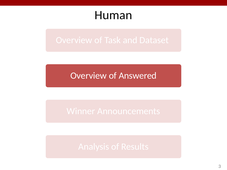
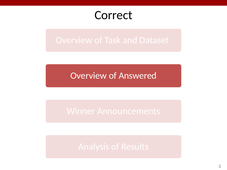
Human: Human -> Correct (113, 15)
